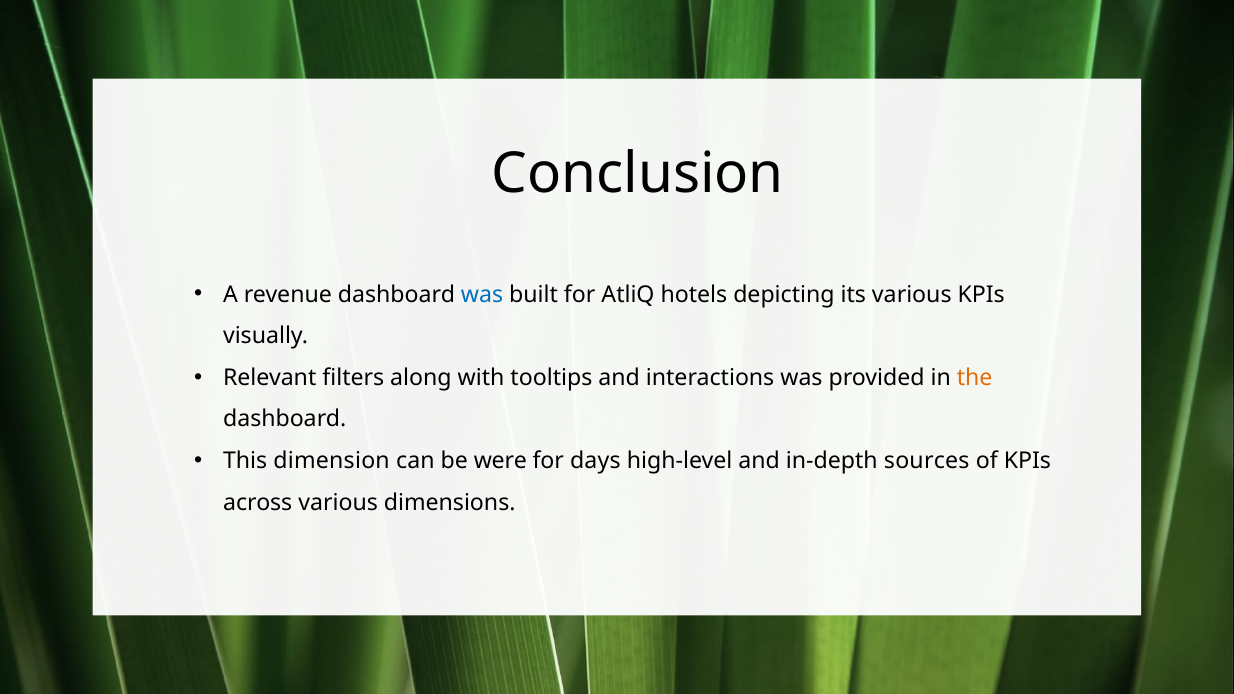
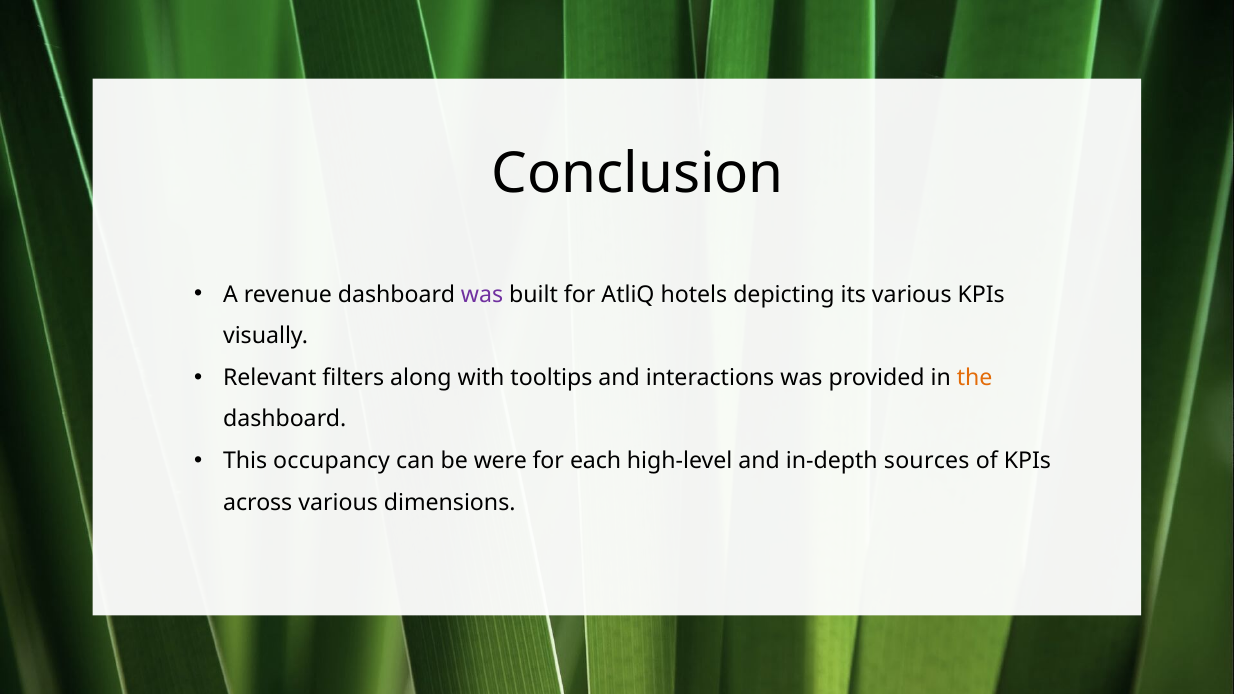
was colour: blue -> purple (482, 294)
dimension: dimension -> occupancy (332, 461)
days: days -> each (596, 461)
